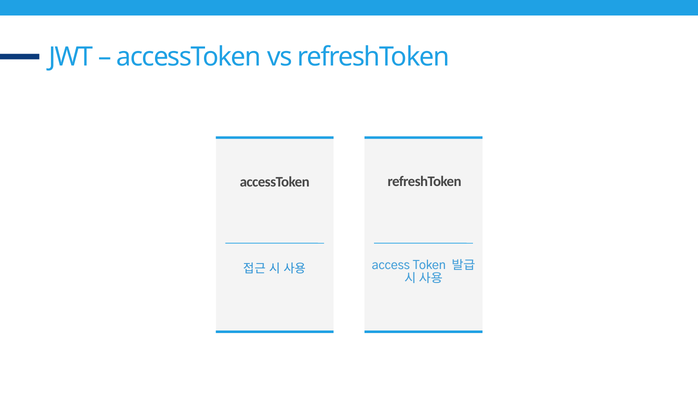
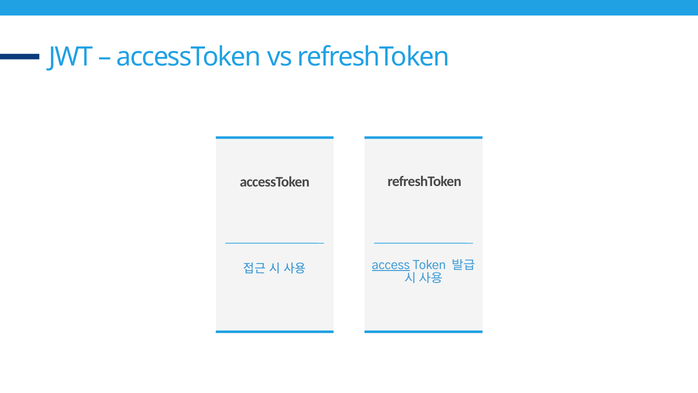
access underline: none -> present (391, 265)
